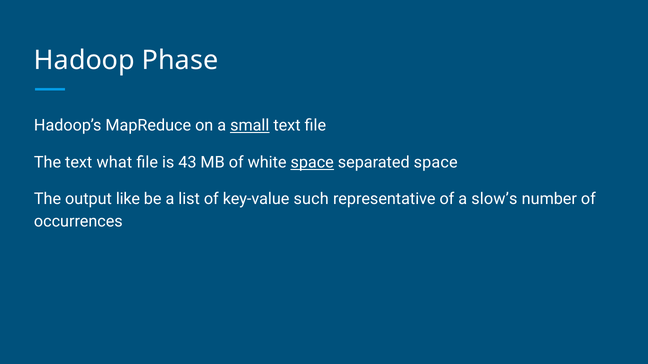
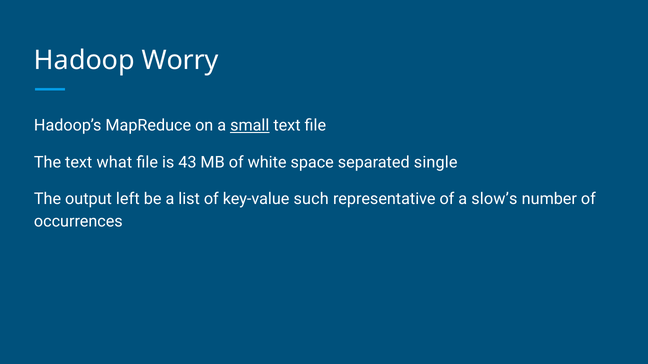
Phase: Phase -> Worry (180, 60)
space underline: present -> none (312, 163)
separated space: space -> single (436, 163)
like: like -> left (128, 199)
